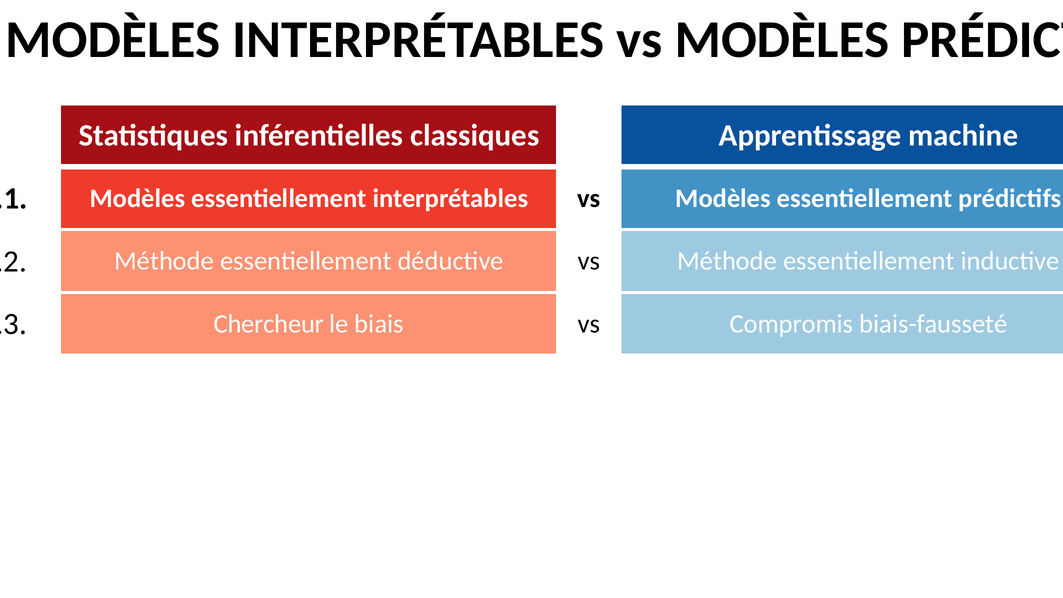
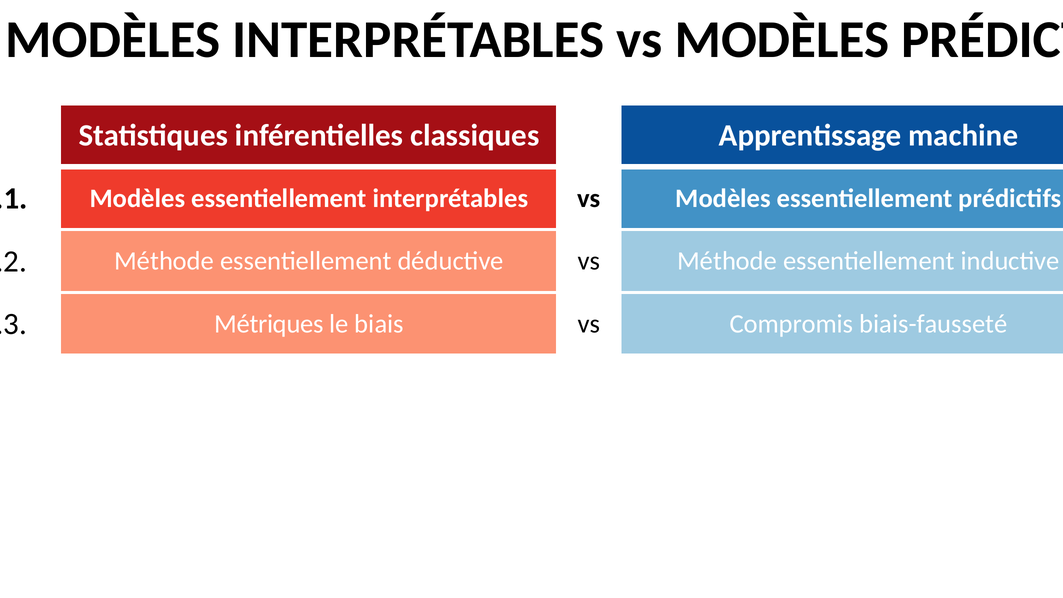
Chercheur: Chercheur -> Métriques (269, 324)
